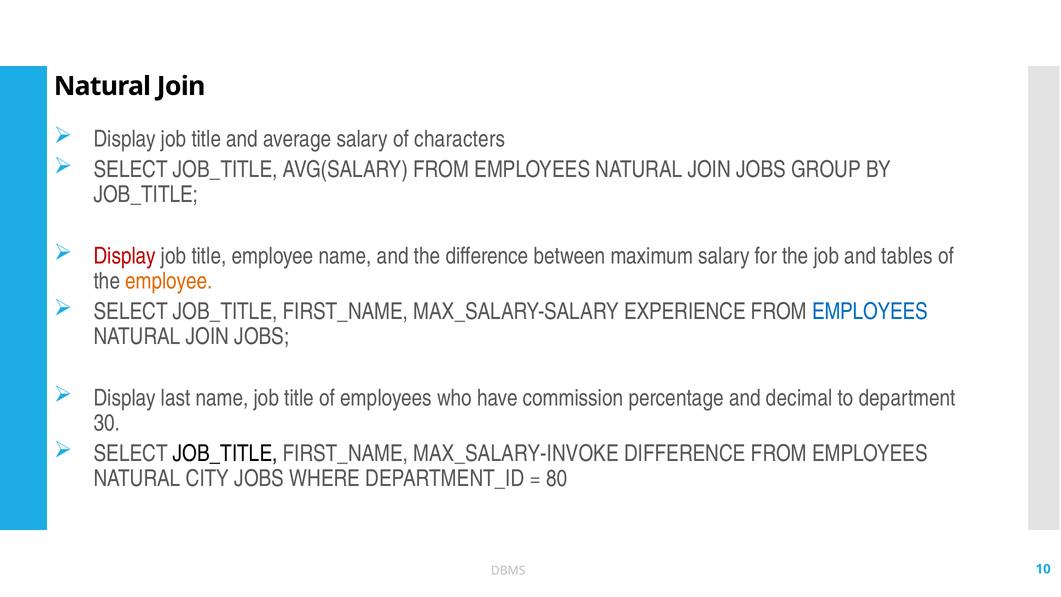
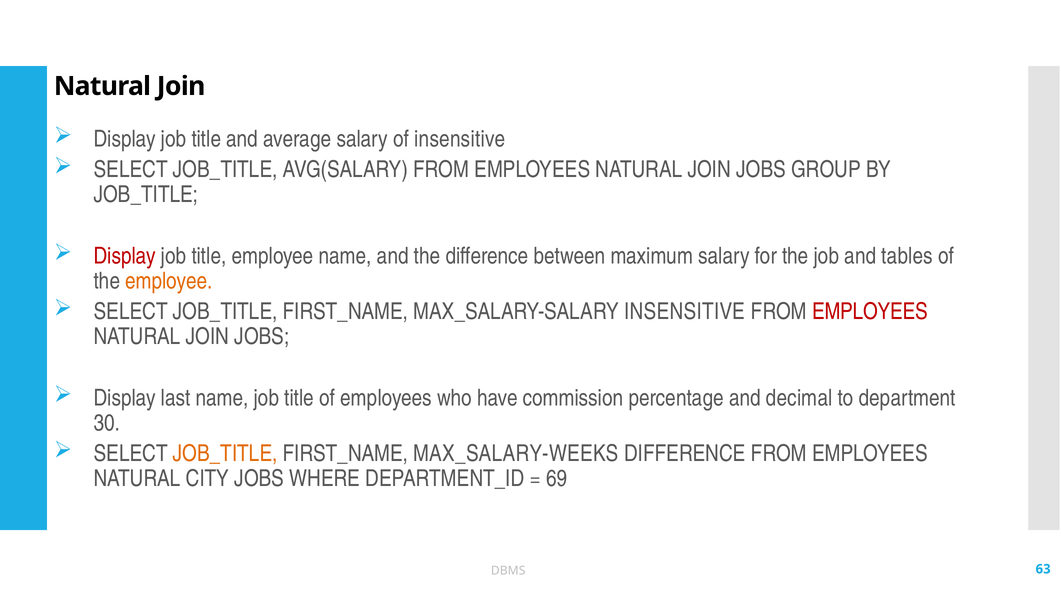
of characters: characters -> insensitive (460, 139)
MAX_SALARY-SALARY EXPERIENCE: EXPERIENCE -> INSENSITIVE (685, 312)
EMPLOYEES colour: blue -> red (870, 312)
JOB_TITLE colour: black -> orange (225, 453)
MAX_SALARY-INVOKE: MAX_SALARY-INVOKE -> MAX_SALARY-WEEKS (516, 453)
80: 80 -> 69 (557, 478)
10: 10 -> 63 (1043, 569)
